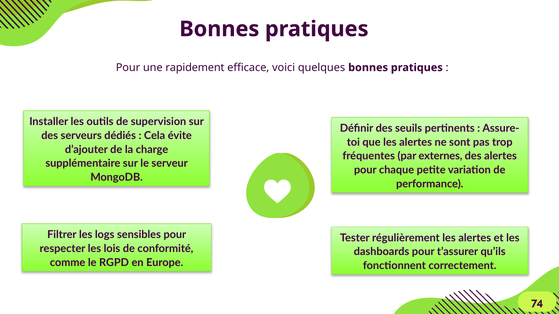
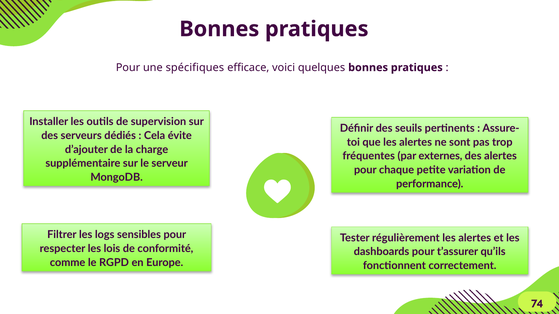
rapidement: rapidement -> spécifiques (195, 68)
